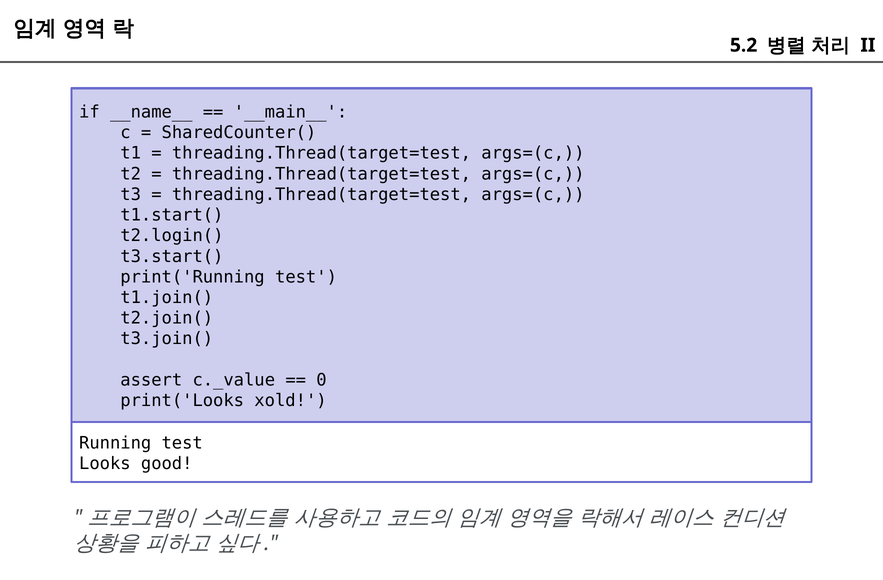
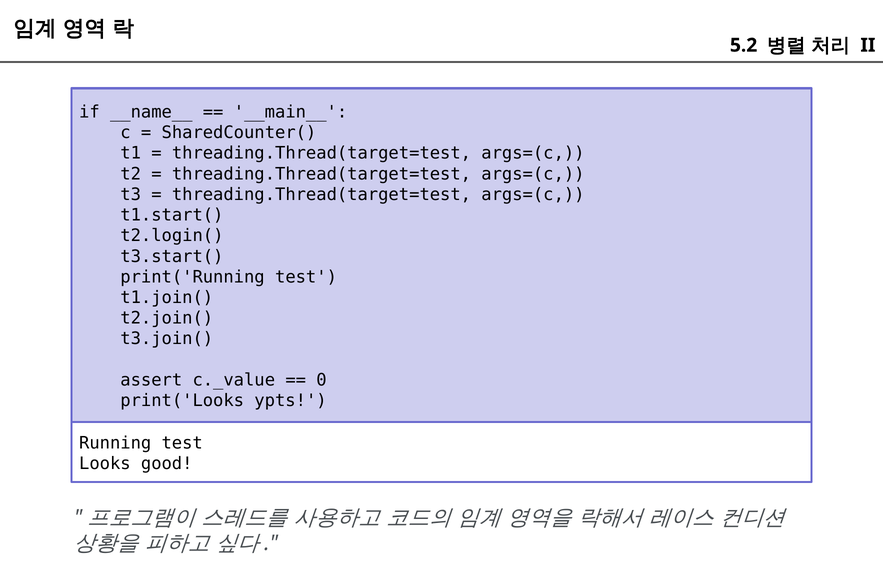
xold: xold -> ypts (291, 401)
